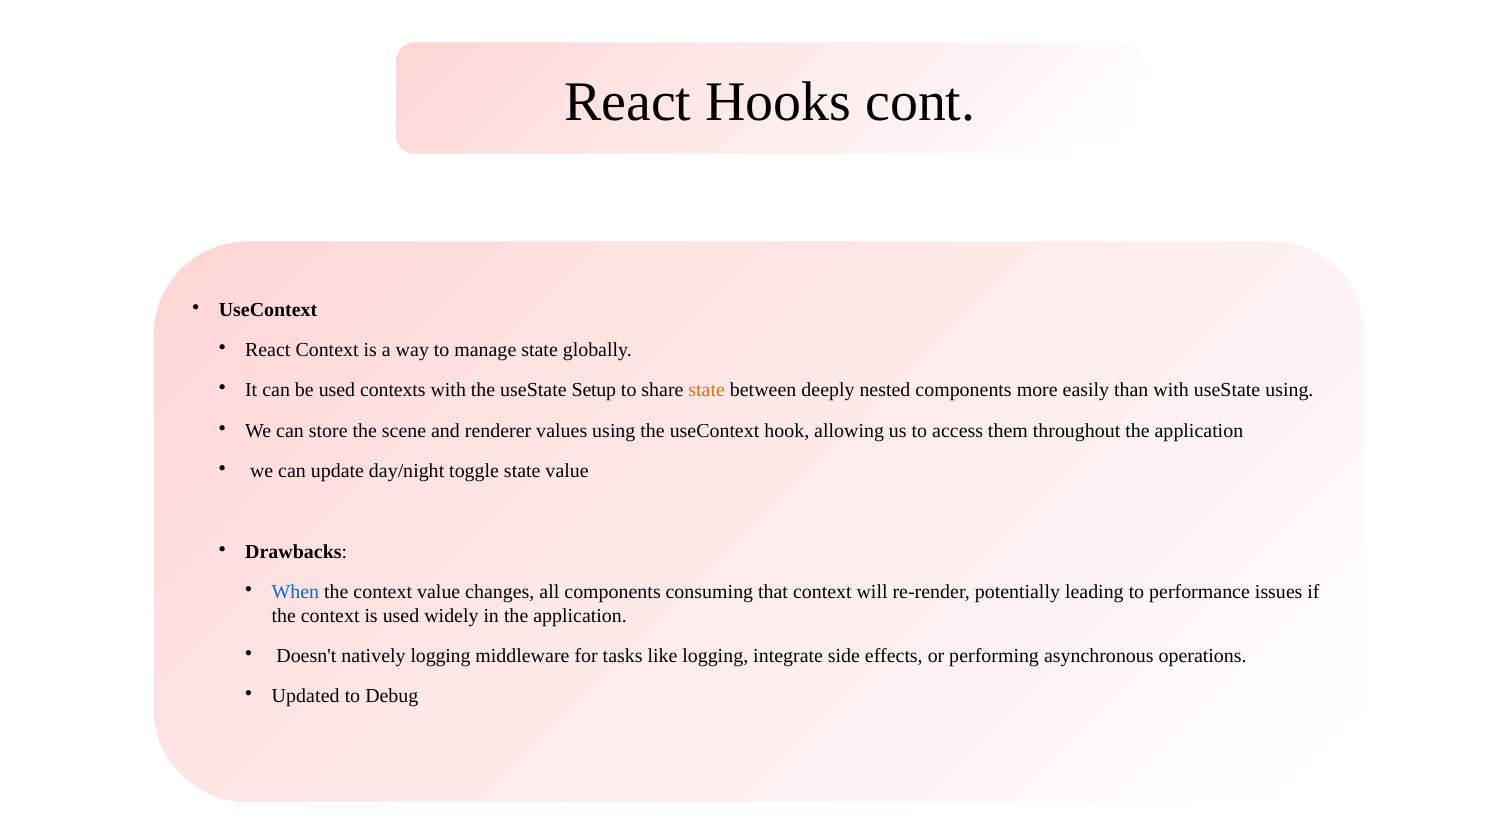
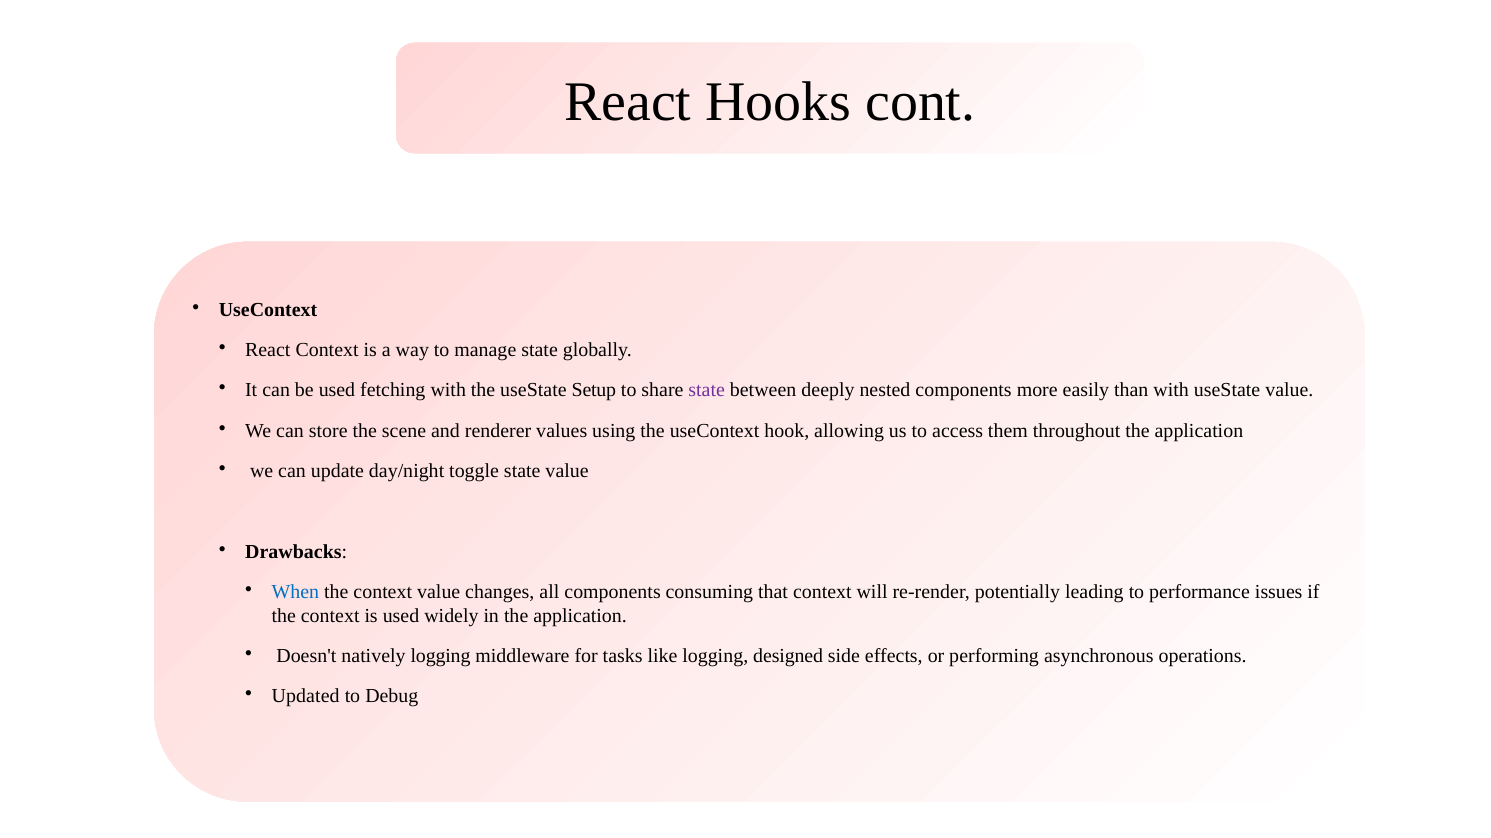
contexts: contexts -> fetching (393, 391)
state colour: orange -> purple (707, 391)
useState using: using -> value (1289, 391)
integrate: integrate -> designed (788, 656)
